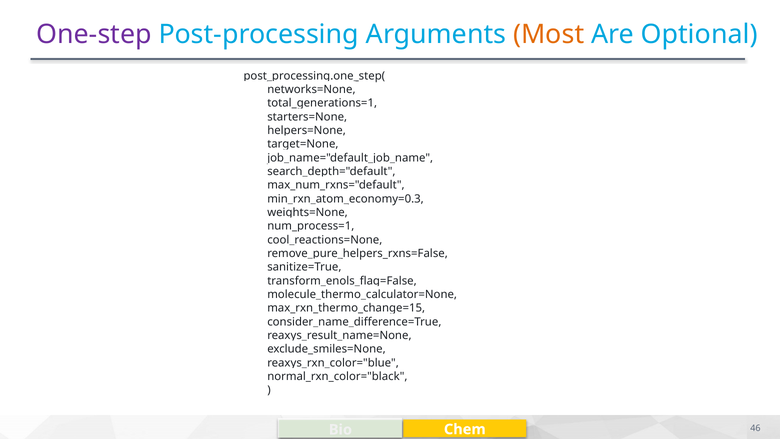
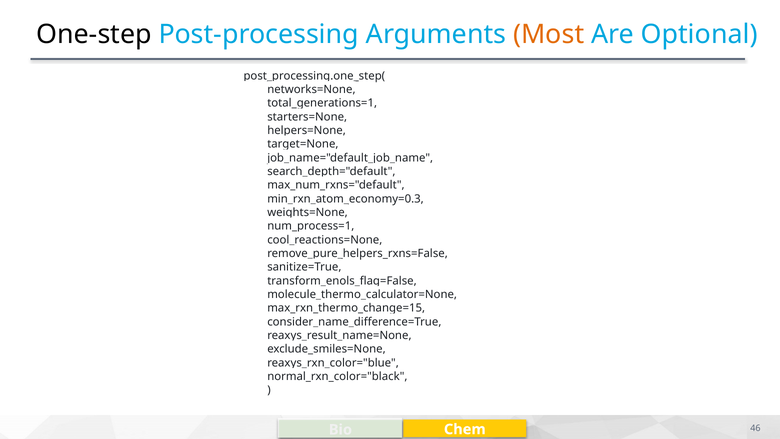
One-step colour: purple -> black (94, 34)
